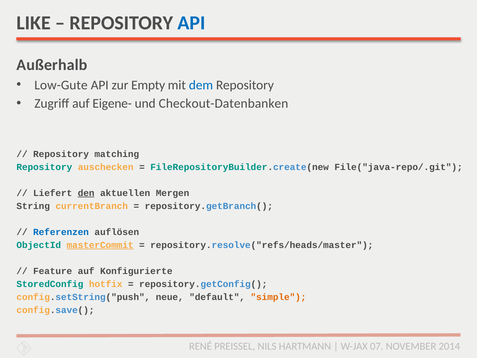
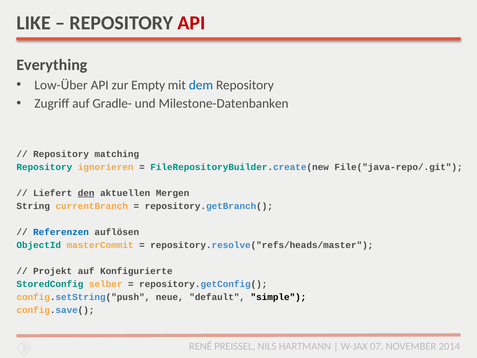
API colour: blue -> red (191, 23)
Außerhalb: Außerhalb -> Everything (52, 65)
Low-Gute: Low-Gute -> Low-Über (61, 85)
Eigene-: Eigene- -> Gradle- (112, 103)
Checkout-Datenbanken: Checkout-Datenbanken -> Milestone-Datenbanken (224, 103)
auschecken: auschecken -> ignorieren (106, 167)
masterCommit underline: present -> none (100, 245)
Feature: Feature -> Projekt (53, 271)
hotfix: hotfix -> selber (106, 284)
simple colour: orange -> black (278, 297)
